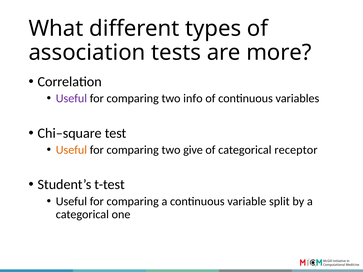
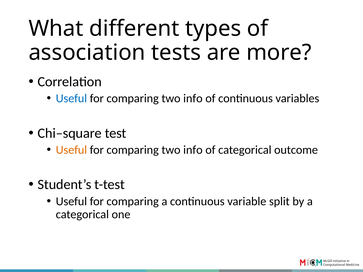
Useful colour: purple -> blue (71, 99)
give: give -> info (193, 150)
receptor: receptor -> outcome (296, 150)
